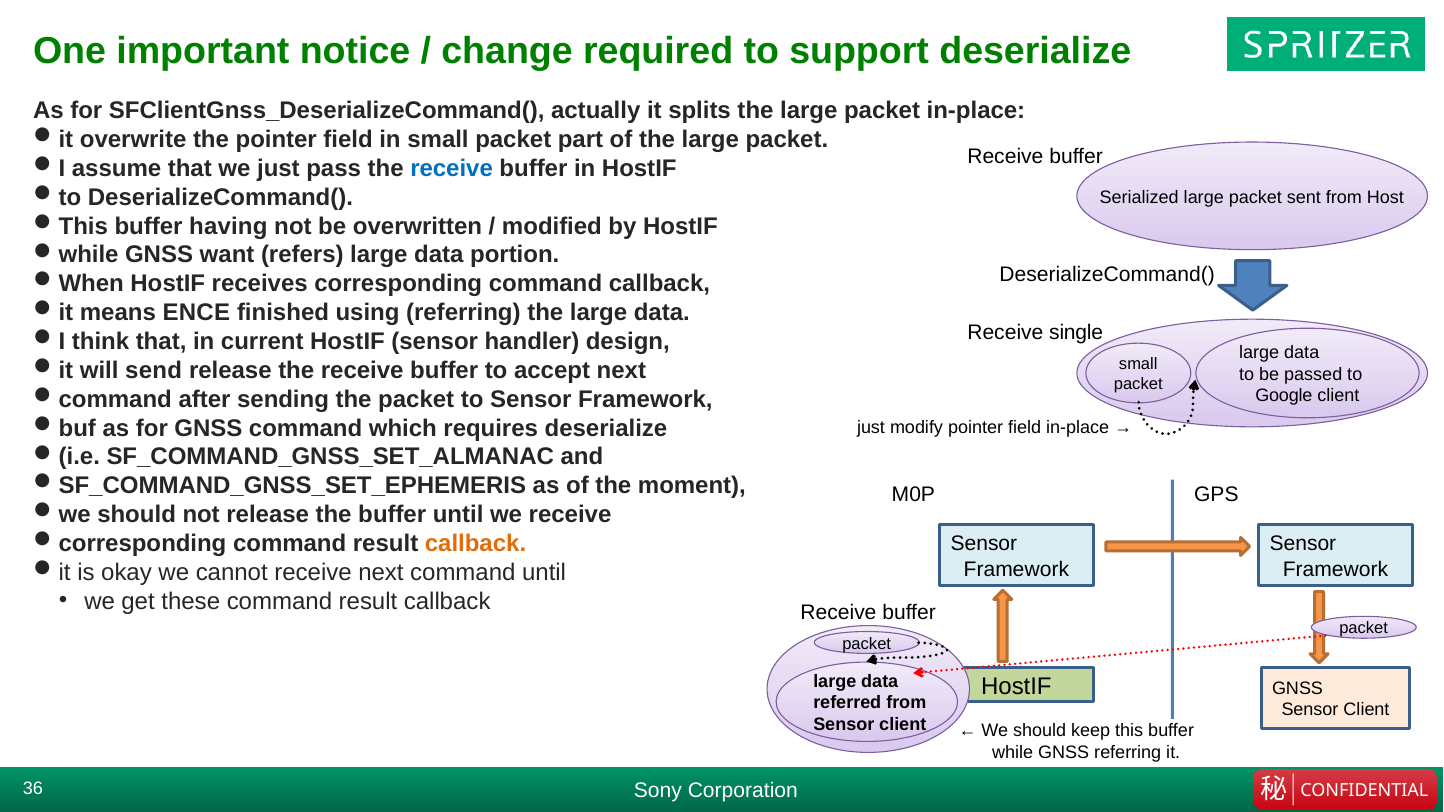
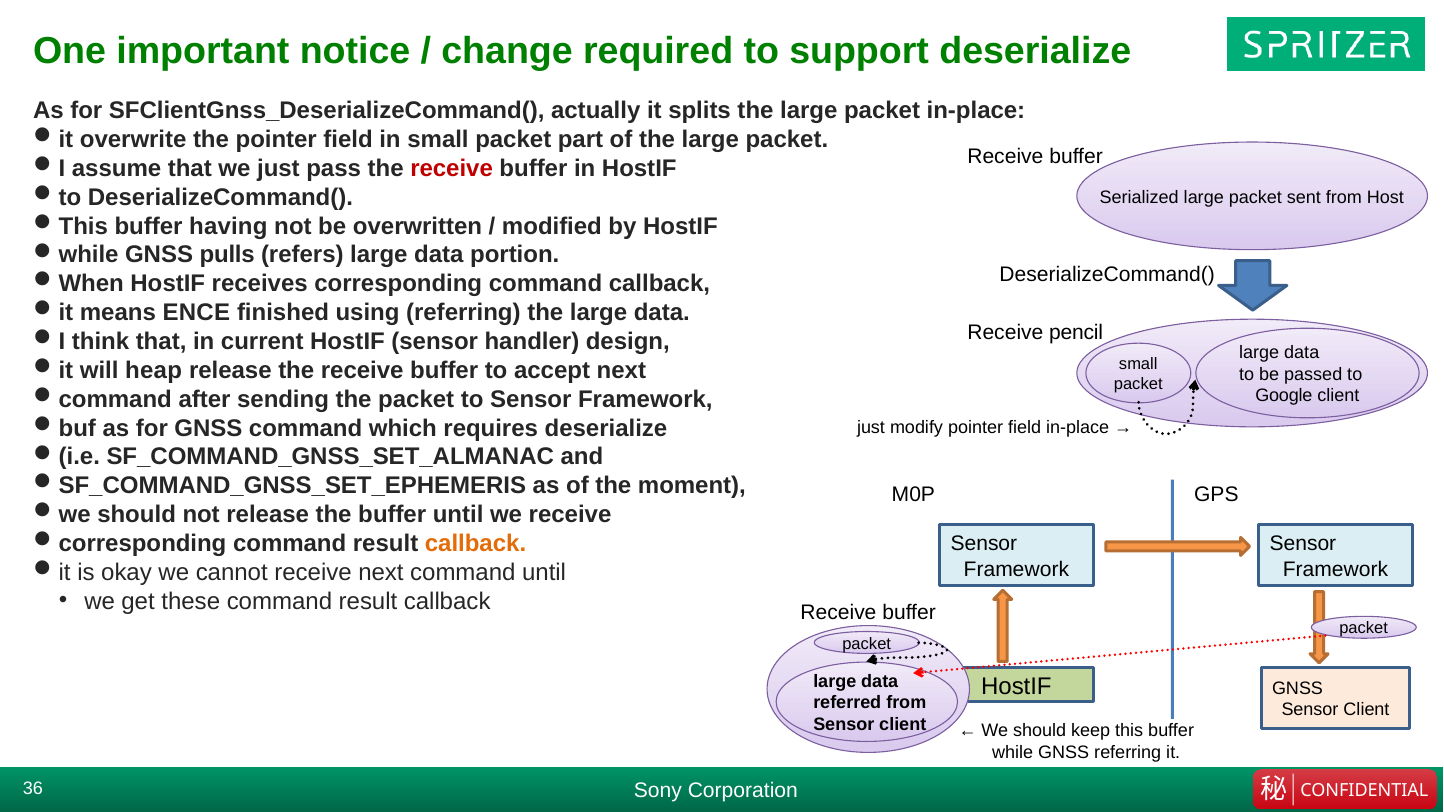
receive colour: blue -> red (452, 168)
want: want -> pulls (227, 255)
single: single -> pencil (1076, 332)
send: send -> heap (154, 370)
